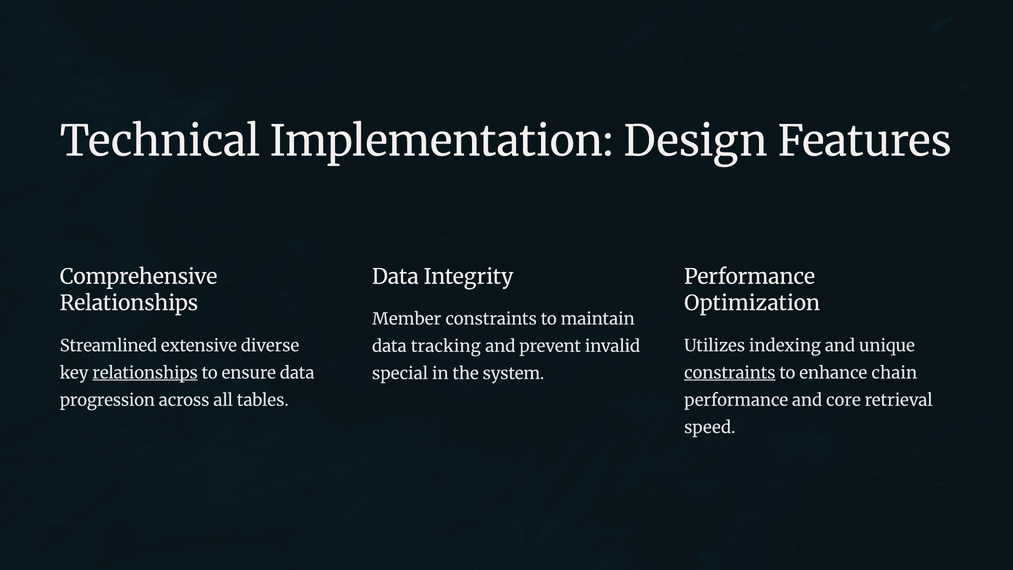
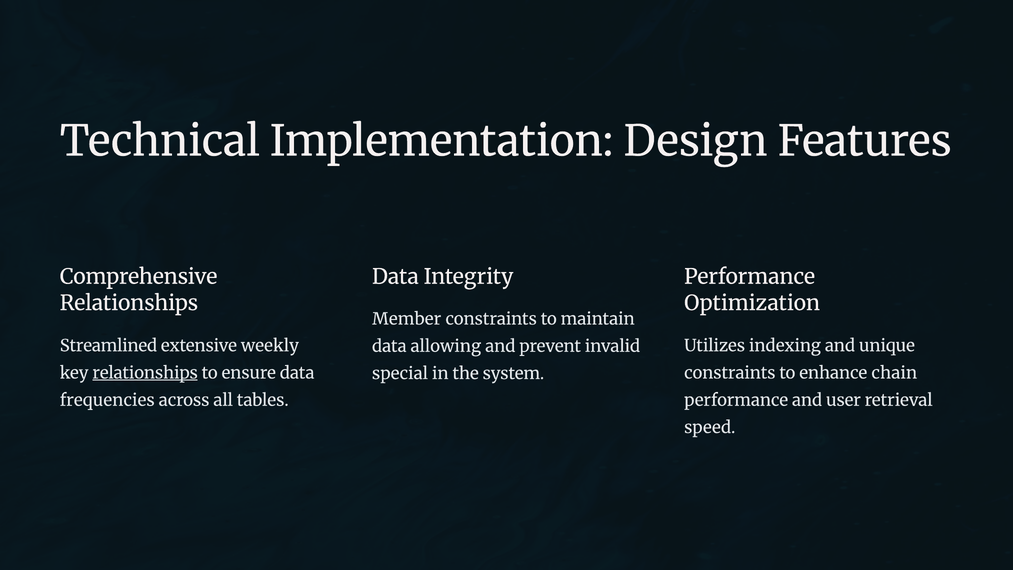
diverse: diverse -> weekly (270, 346)
tracking: tracking -> allowing (446, 346)
constraints underline: present -> none (730, 373)
progression: progression -> frequencies (107, 400)
core: core -> user (843, 400)
